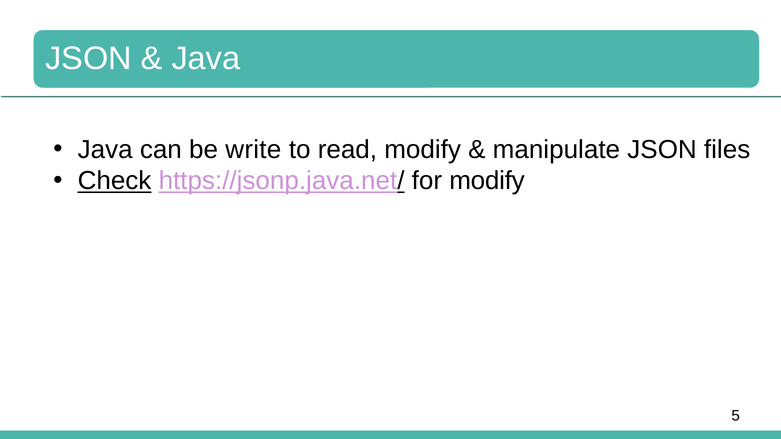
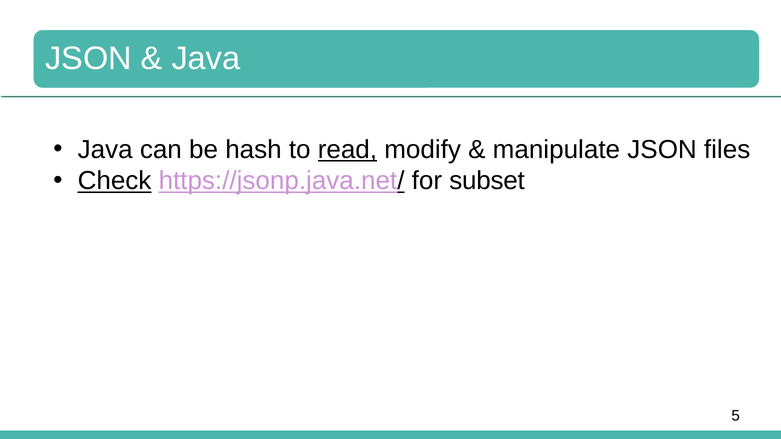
write: write -> hash (253, 150)
read underline: none -> present (347, 150)
for modify: modify -> subset (487, 181)
